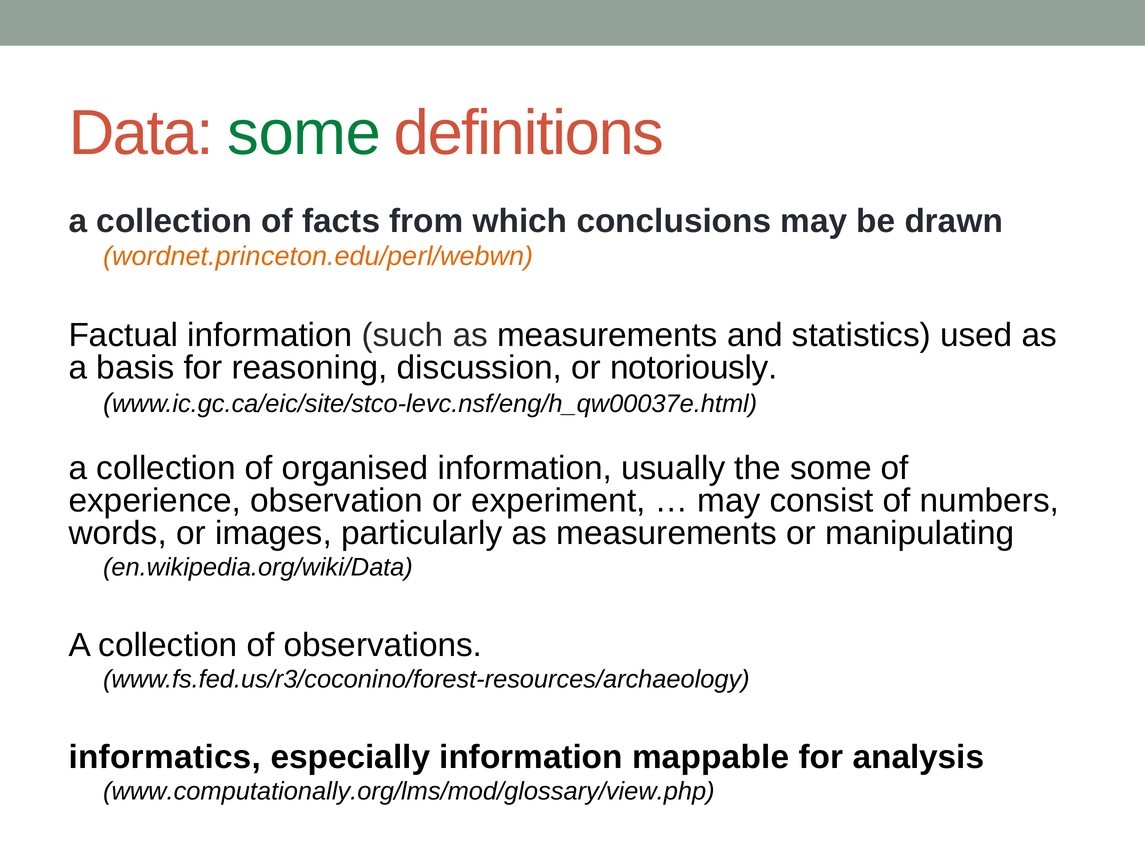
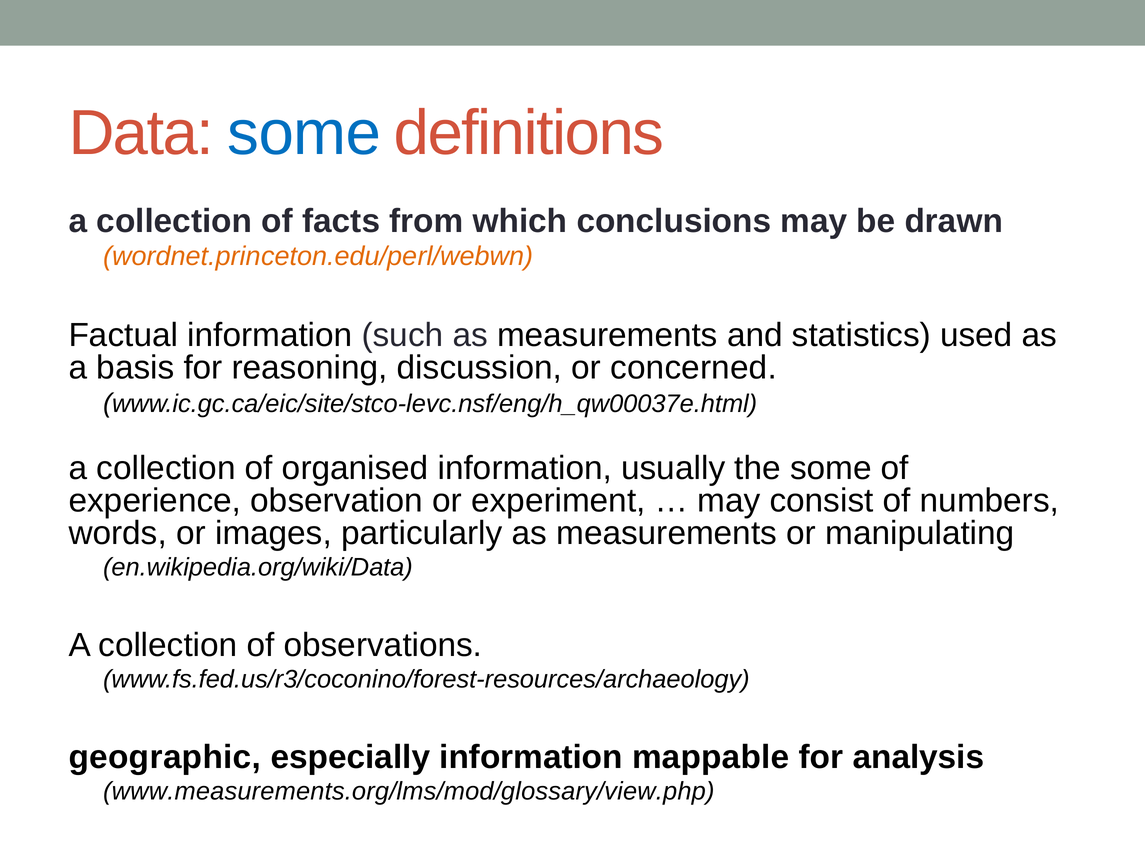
some colour: green -> blue (304, 133)
notoriously: notoriously -> concerned (694, 368)
informatics: informatics -> geographic (165, 757)
www.computationally.org/lms/mod/glossary/view.php: www.computationally.org/lms/mod/glossary/view.php -> www.measurements.org/lms/mod/glossary/view.php (409, 791)
